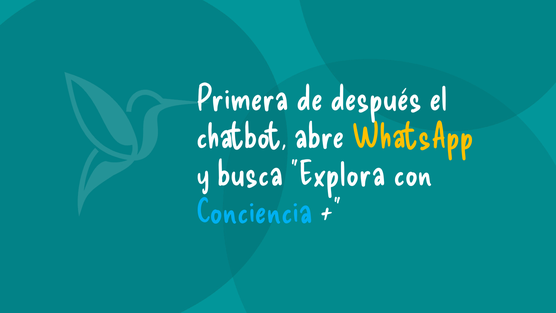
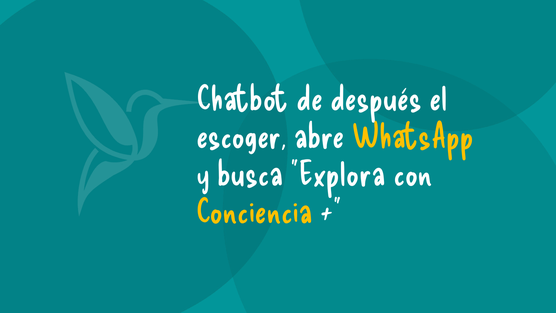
Primera: Primera -> Chatbot (242, 99)
chatbot: chatbot -> escoger (241, 137)
Conciencia colour: light blue -> yellow (254, 212)
